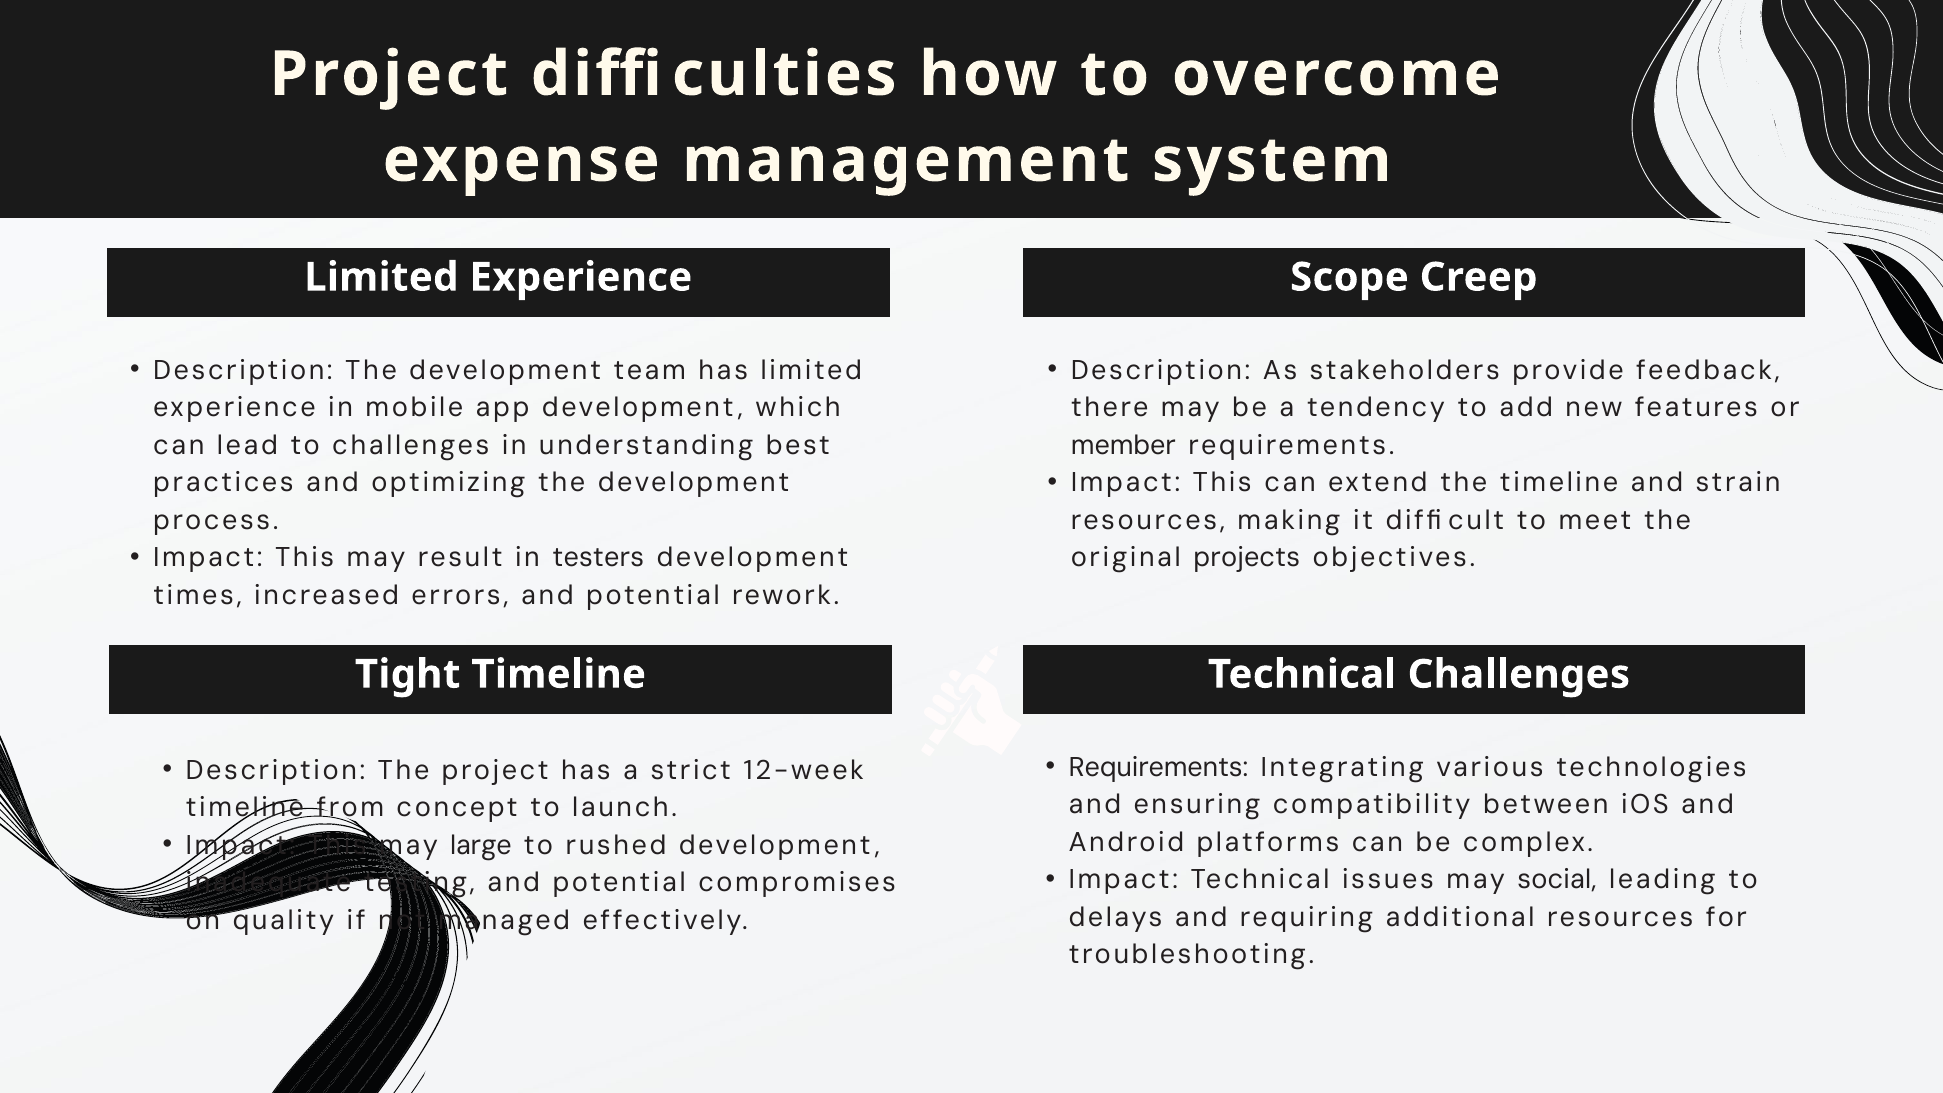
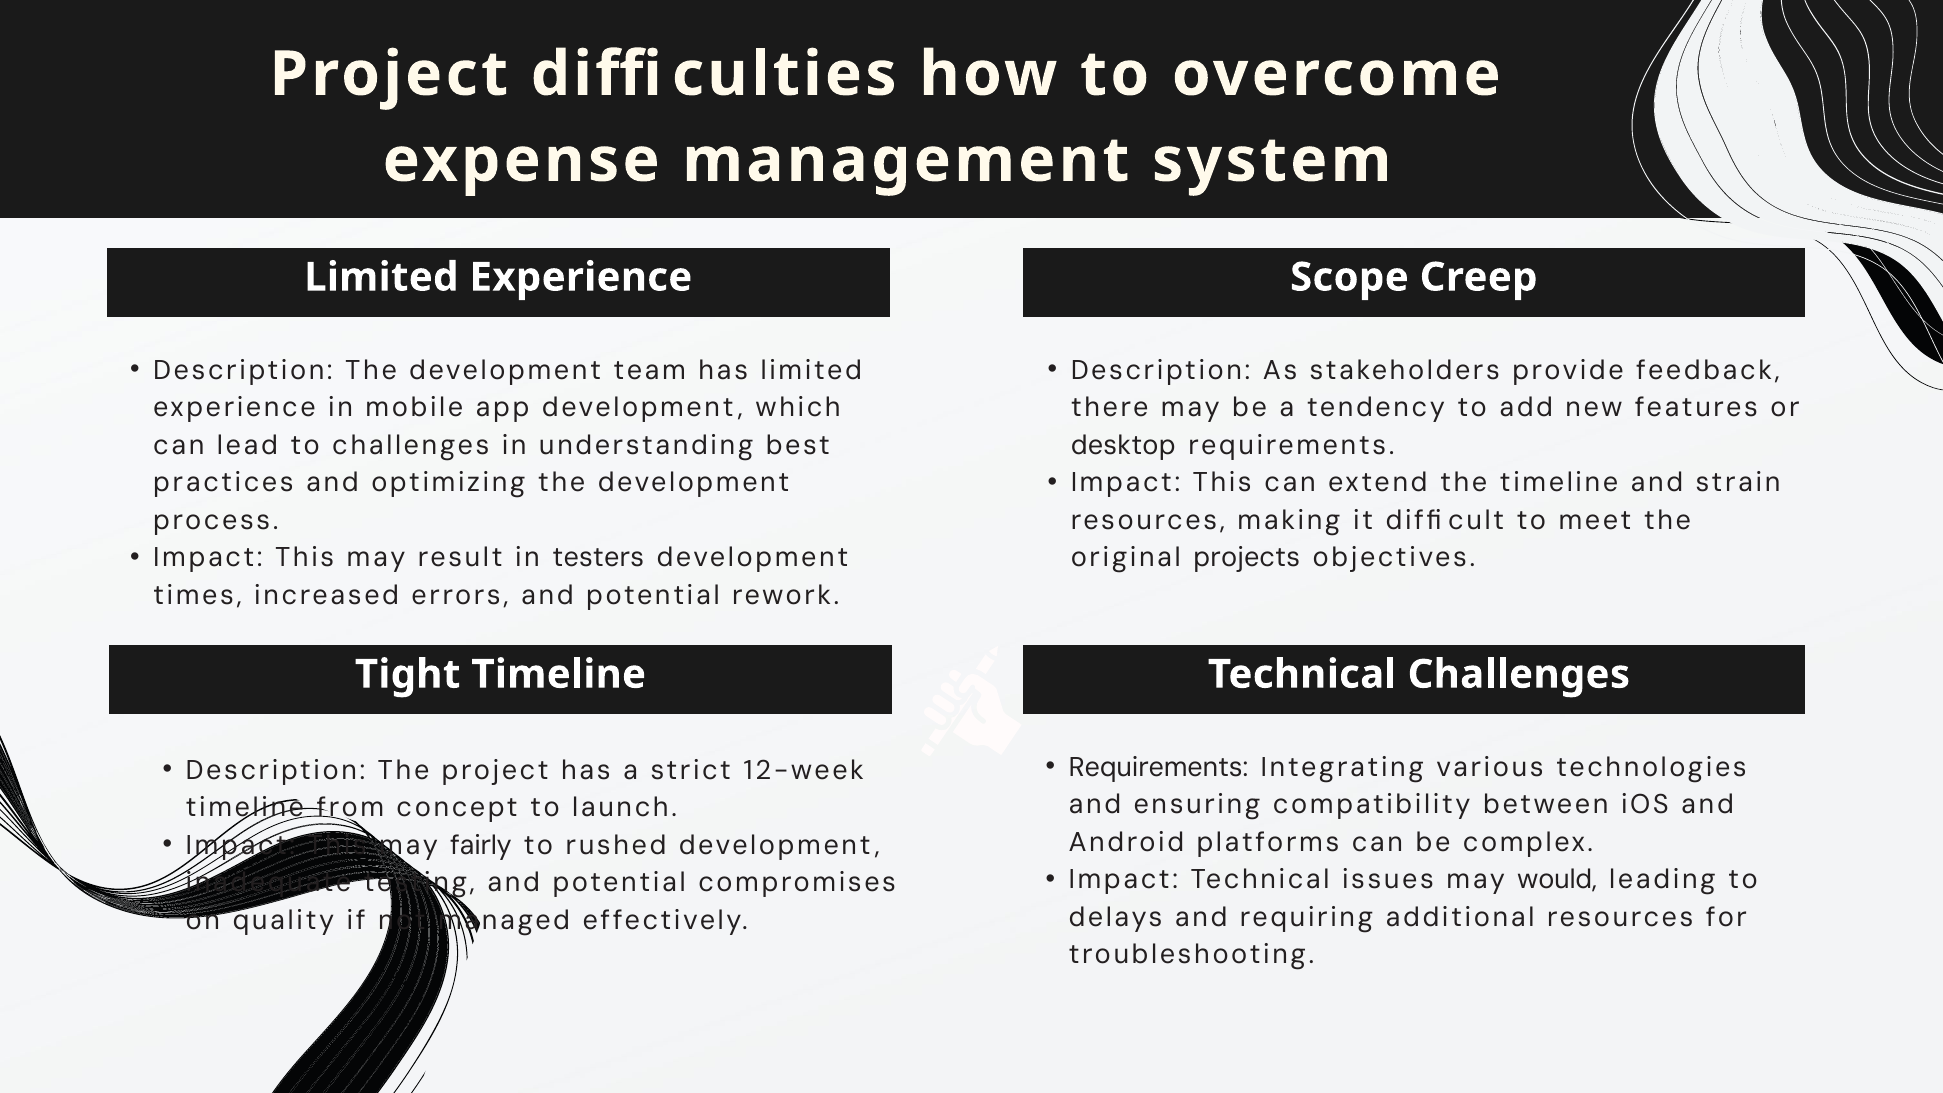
member: member -> desktop (1123, 445)
large: large -> fairly (481, 845)
social: social -> would (1557, 880)
